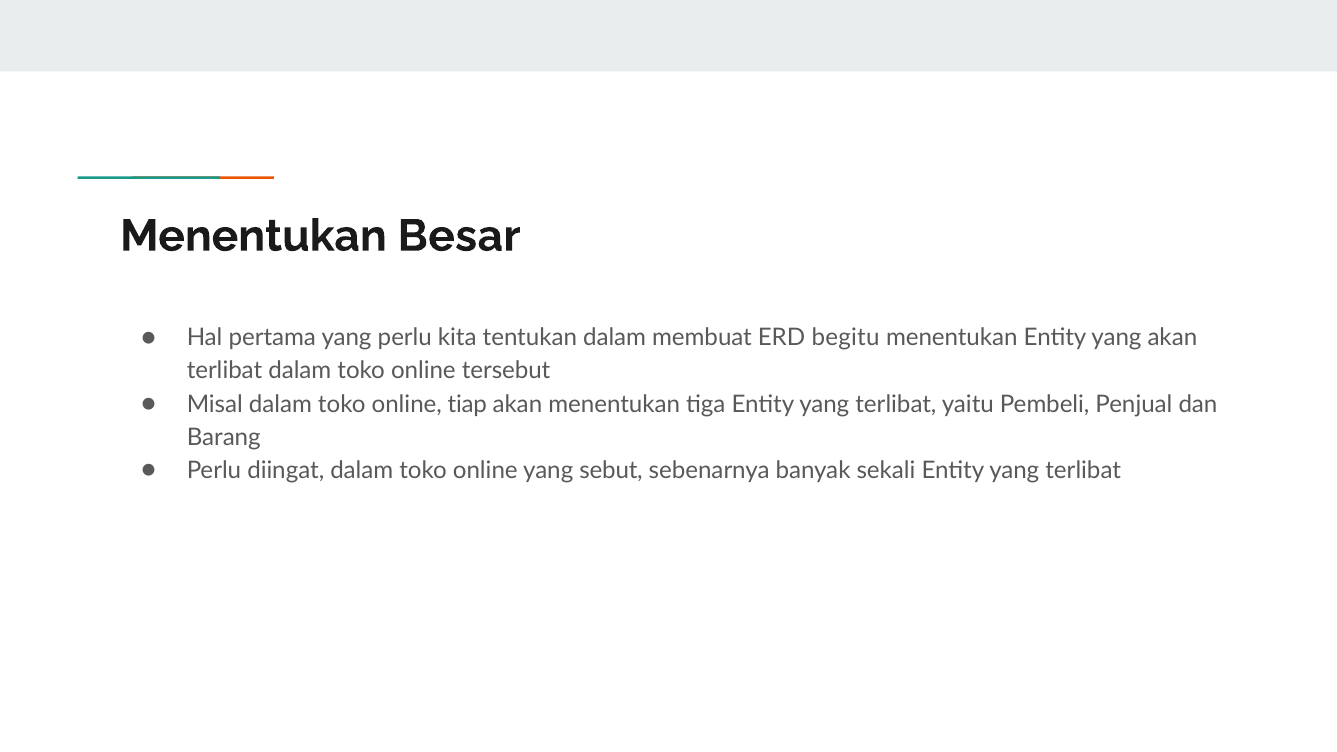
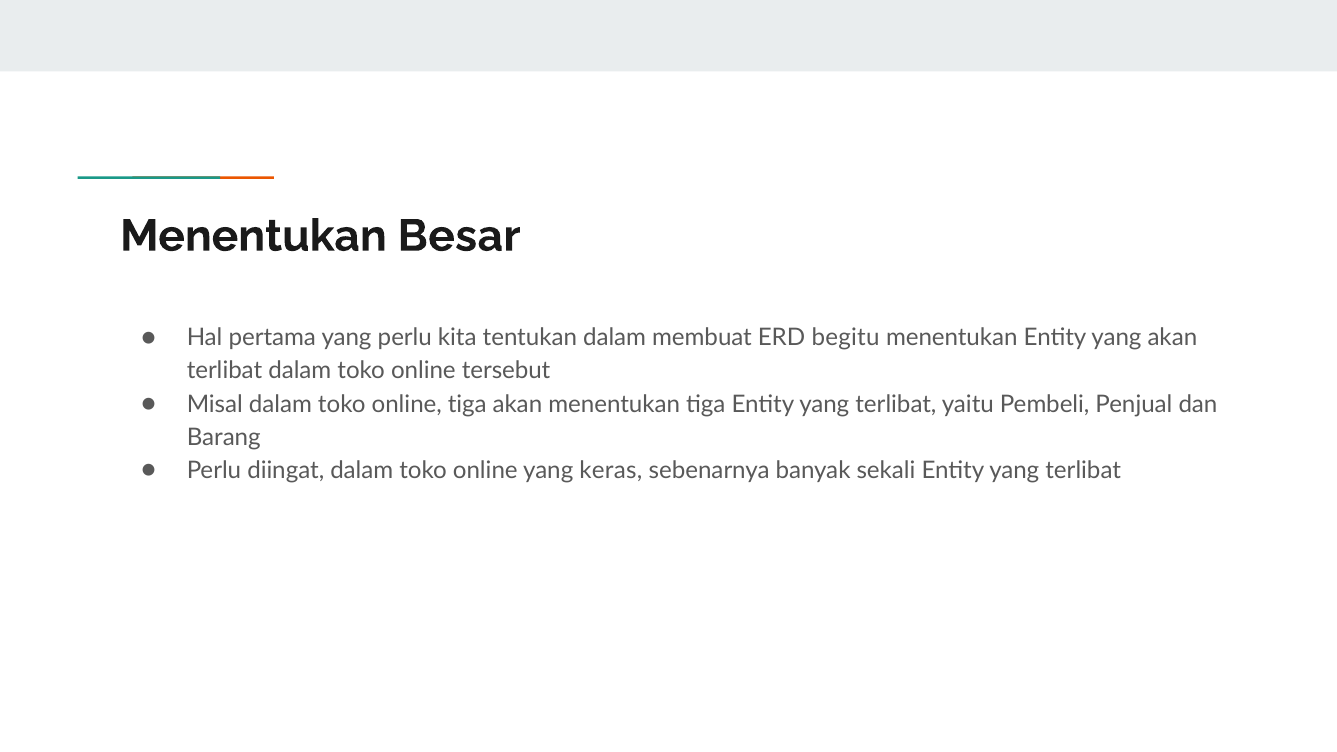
online tiap: tiap -> tiga (467, 404)
sebut: sebut -> keras (611, 470)
